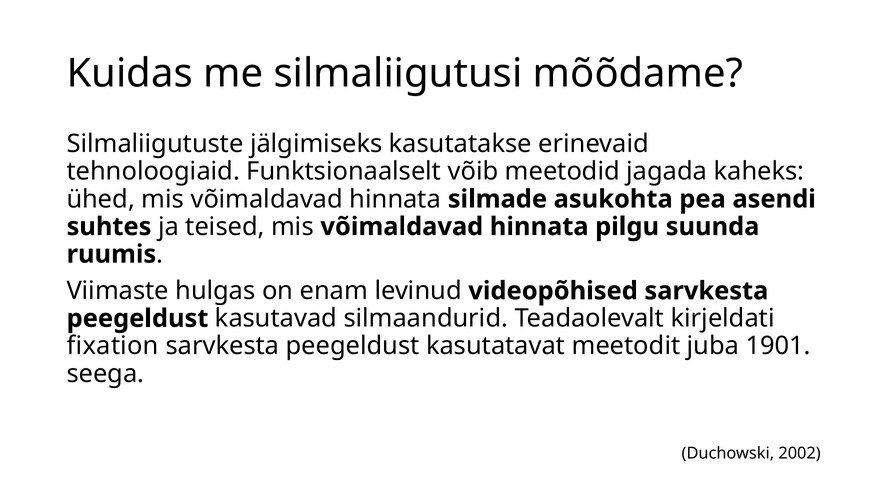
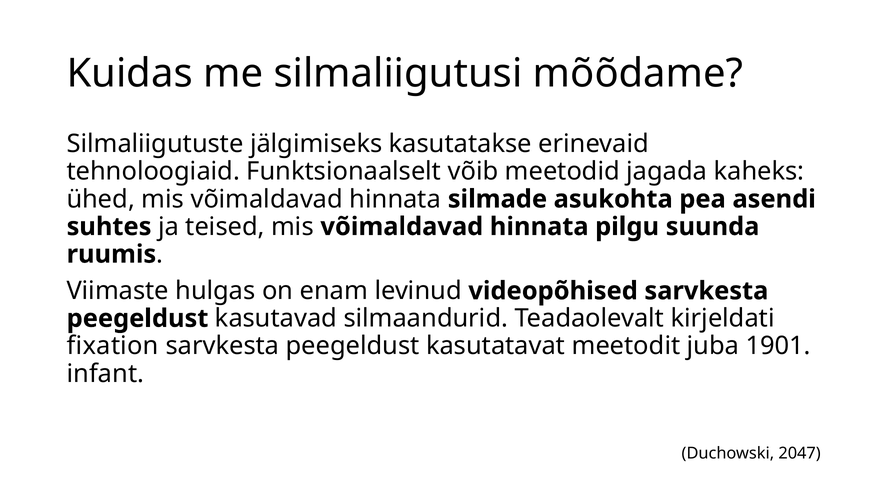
seega: seega -> infant (105, 373)
2002: 2002 -> 2047 (800, 453)
